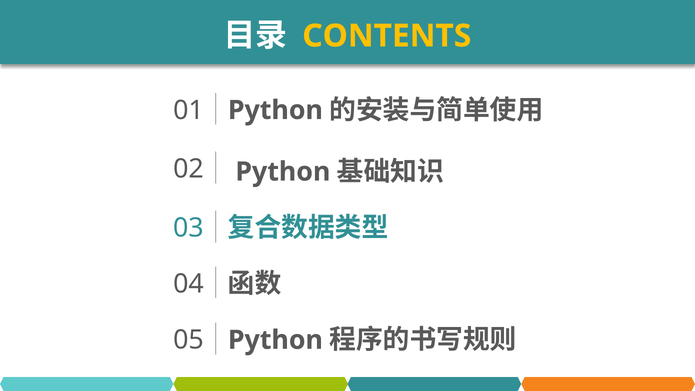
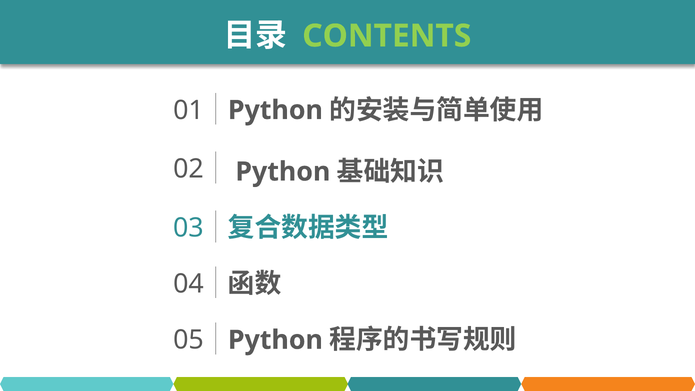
CONTENTS colour: yellow -> light green (387, 36)
